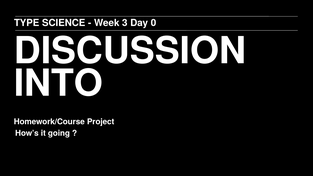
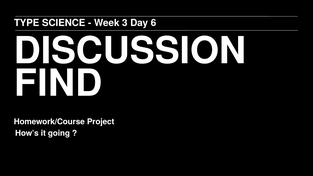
0: 0 -> 6 (153, 23)
INTO: INTO -> FIND (58, 83)
